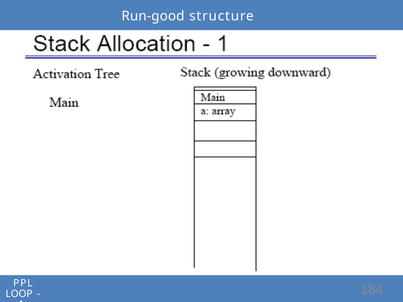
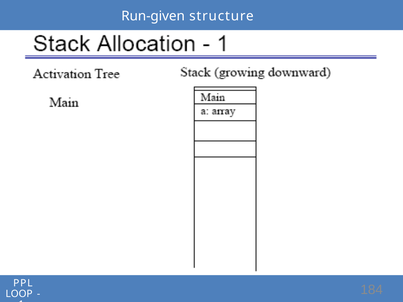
Run-good: Run-good -> Run-given (153, 16)
